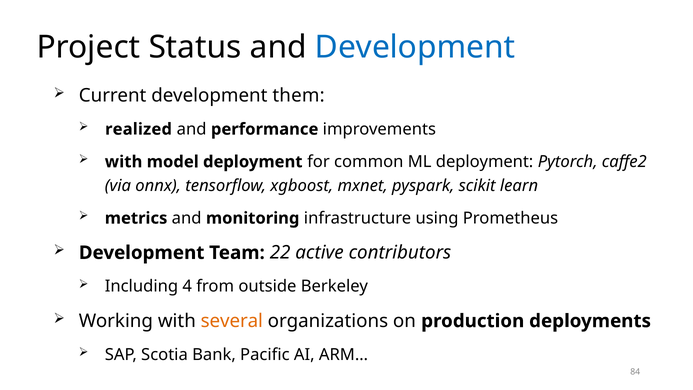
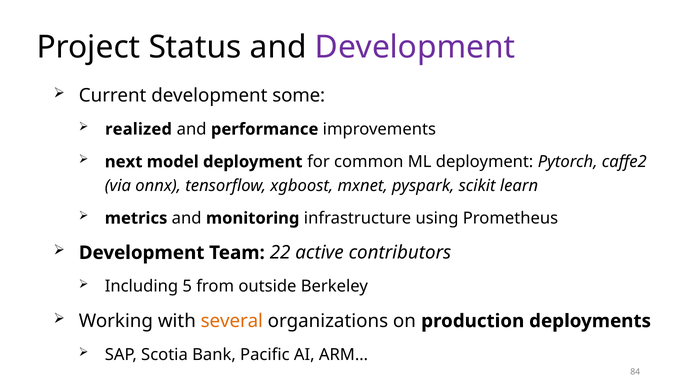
Development colour: blue -> purple (415, 47)
them: them -> some (299, 95)
with: with -> next (124, 162)
4: 4 -> 5 (187, 286)
